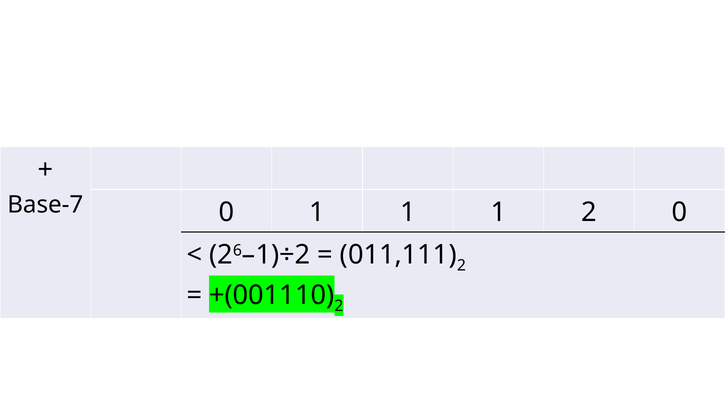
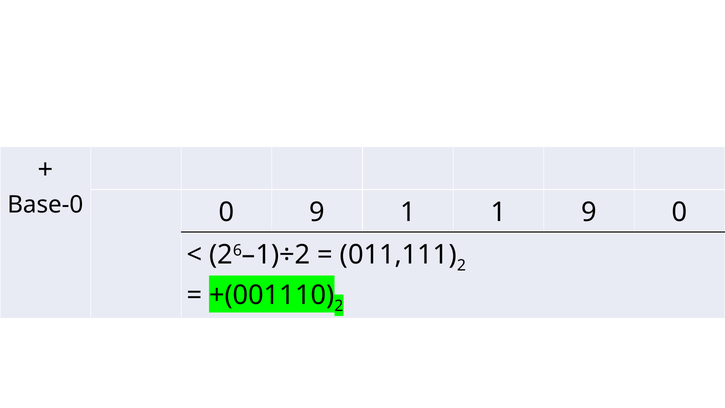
Base-7: Base-7 -> Base-0 (45, 204)
0 1: 1 -> 9 (317, 212)
1 2: 2 -> 9 (589, 212)
